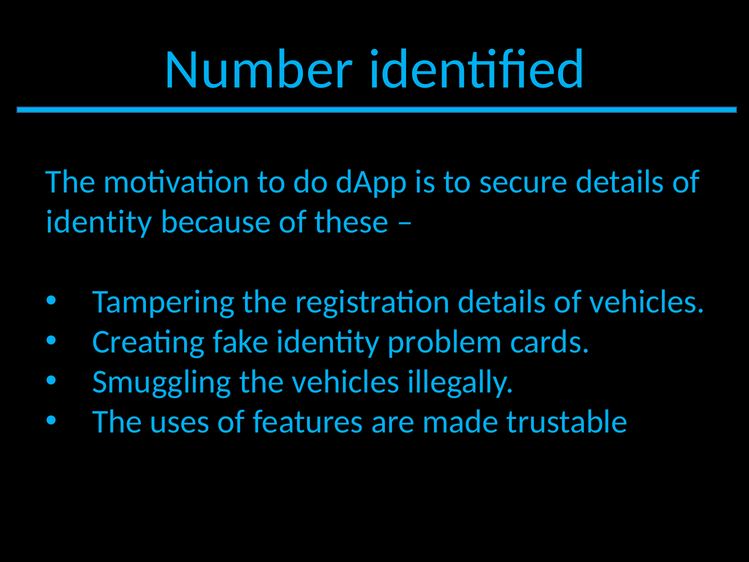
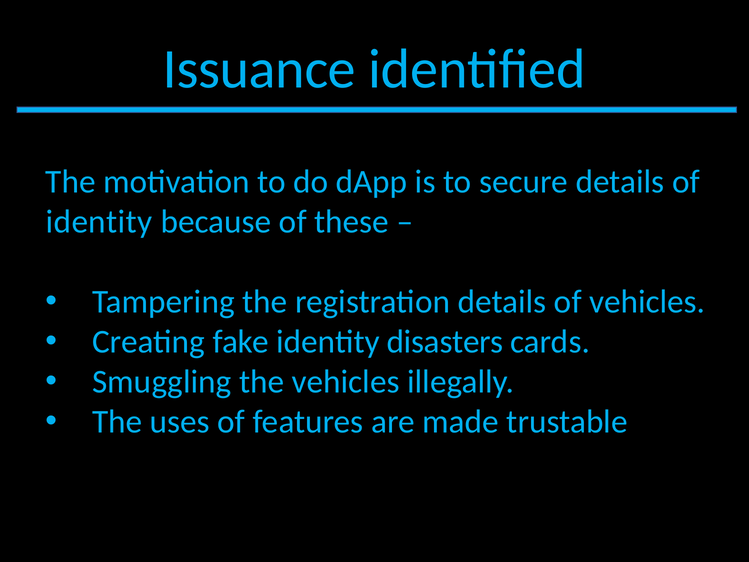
Number: Number -> Issuance (259, 69)
problem: problem -> disasters (445, 342)
